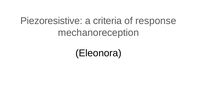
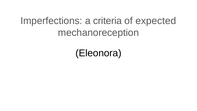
Piezoresistive: Piezoresistive -> Imperfections (51, 21)
response: response -> expected (156, 21)
